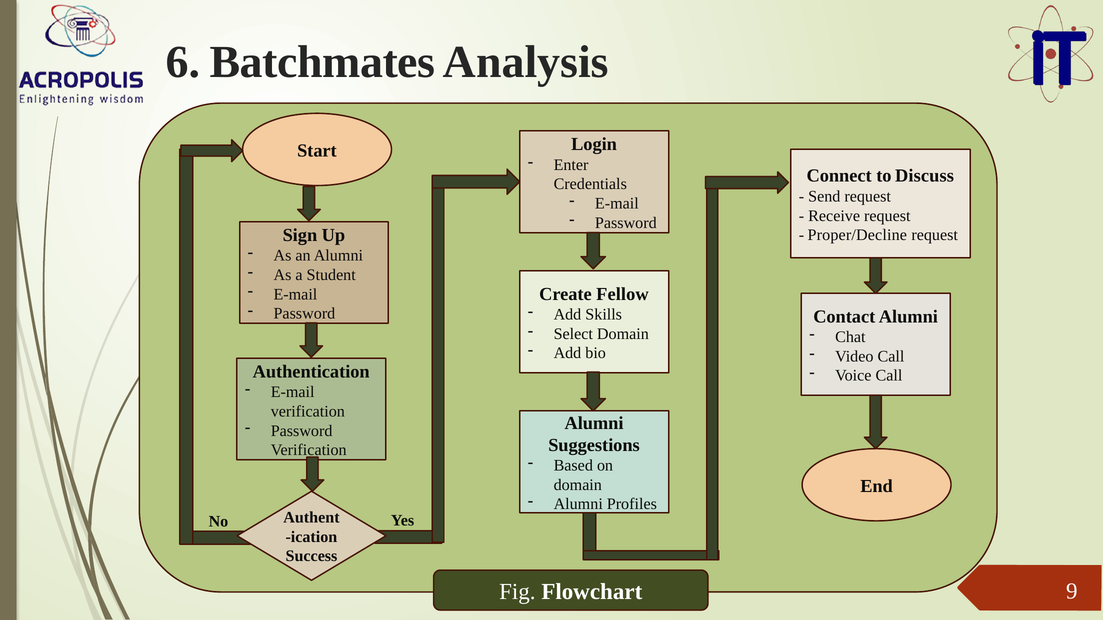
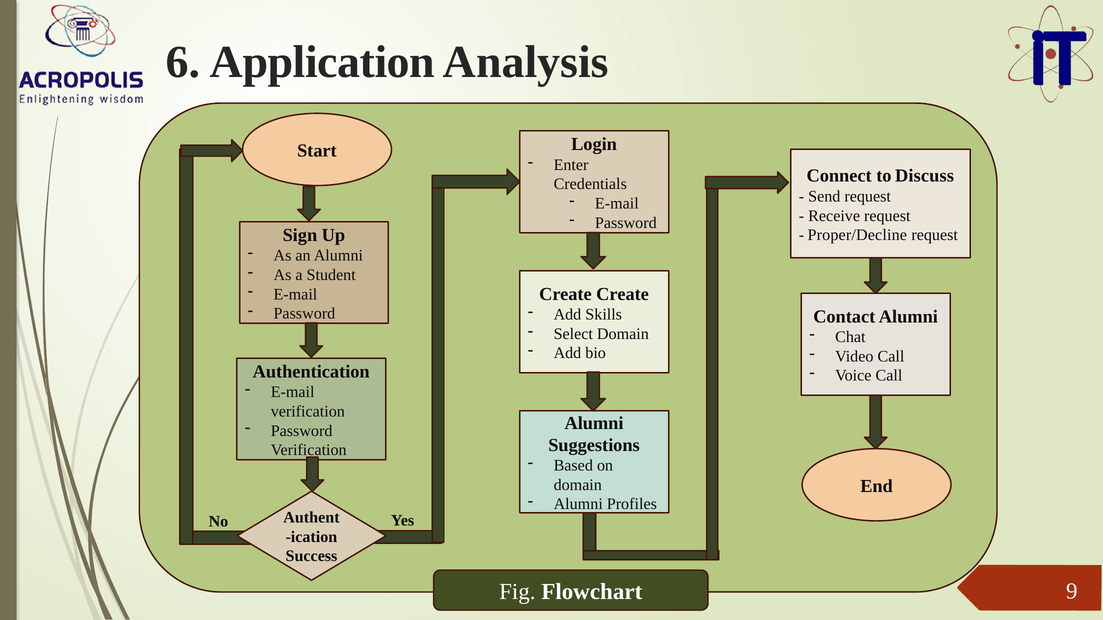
Batchmates: Batchmates -> Application (322, 62)
Create Fellow: Fellow -> Create (623, 294)
